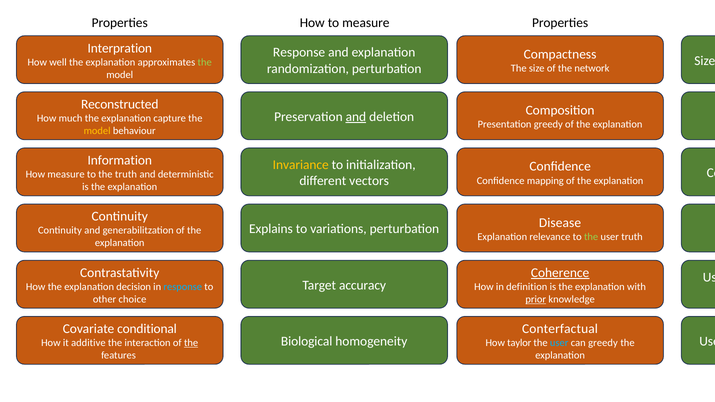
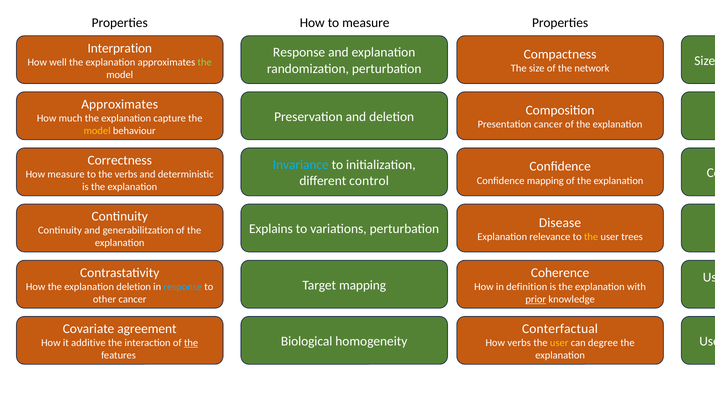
Reconstructed: Reconstructed -> Approximates (120, 104)
and underline: present -> none (356, 117)
Presentation greedy: greedy -> cancer (548, 125)
Information: Information -> Correctness (120, 160)
Invariance colour: yellow -> light blue (301, 165)
the truth: truth -> verbs (126, 174)
different vectors: vectors -> control (369, 181)
the colour: light green -> yellow (591, 237)
user truth: truth -> trees (632, 237)
Coherence underline: present -> none (560, 273)
Target accuracy: accuracy -> mapping (363, 285)
explanation decision: decision -> deletion (134, 287)
other choice: choice -> cancer (133, 299)
Covariate conditional: conditional -> agreement (147, 329)
How taylor: taylor -> verbs (519, 343)
user colour: light blue -> yellow (559, 343)
can greedy: greedy -> degree (603, 343)
